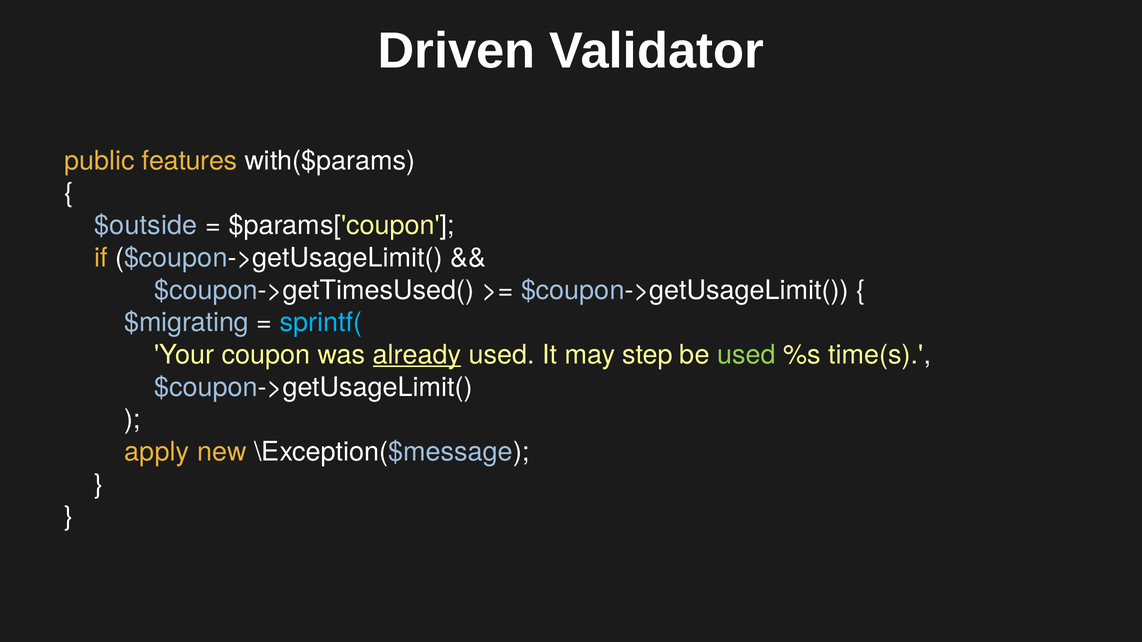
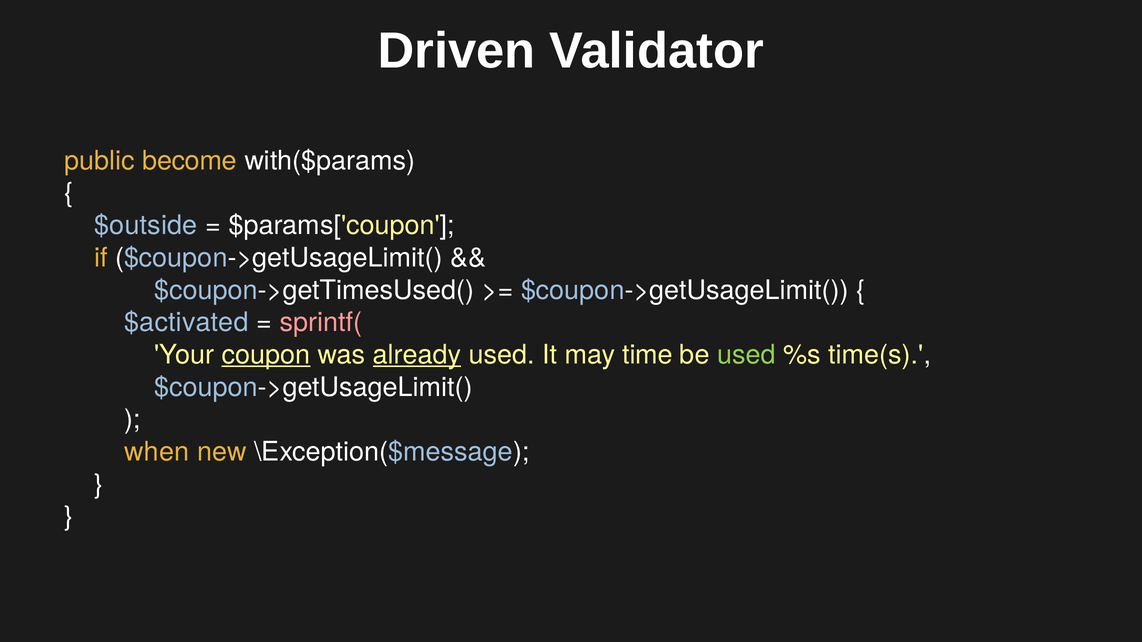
features: features -> become (190, 161)
$migrating: $migrating -> $activated (186, 323)
sprintf( colour: light blue -> pink (321, 323)
coupon underline: none -> present (266, 355)
step: step -> time (647, 355)
apply: apply -> when (157, 452)
